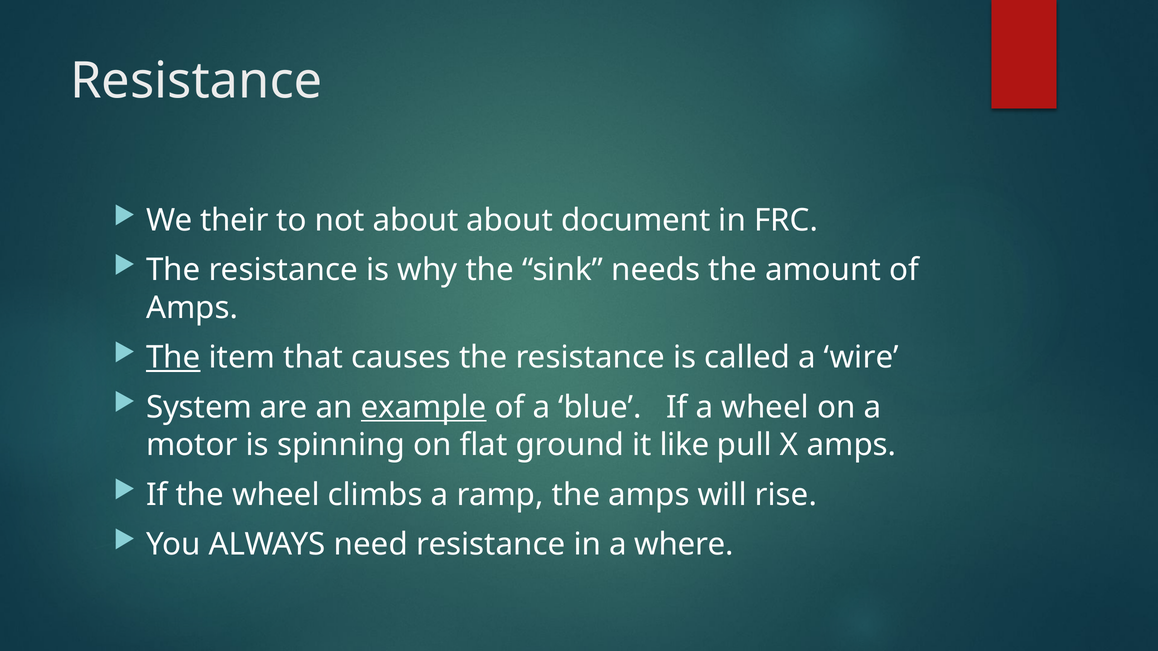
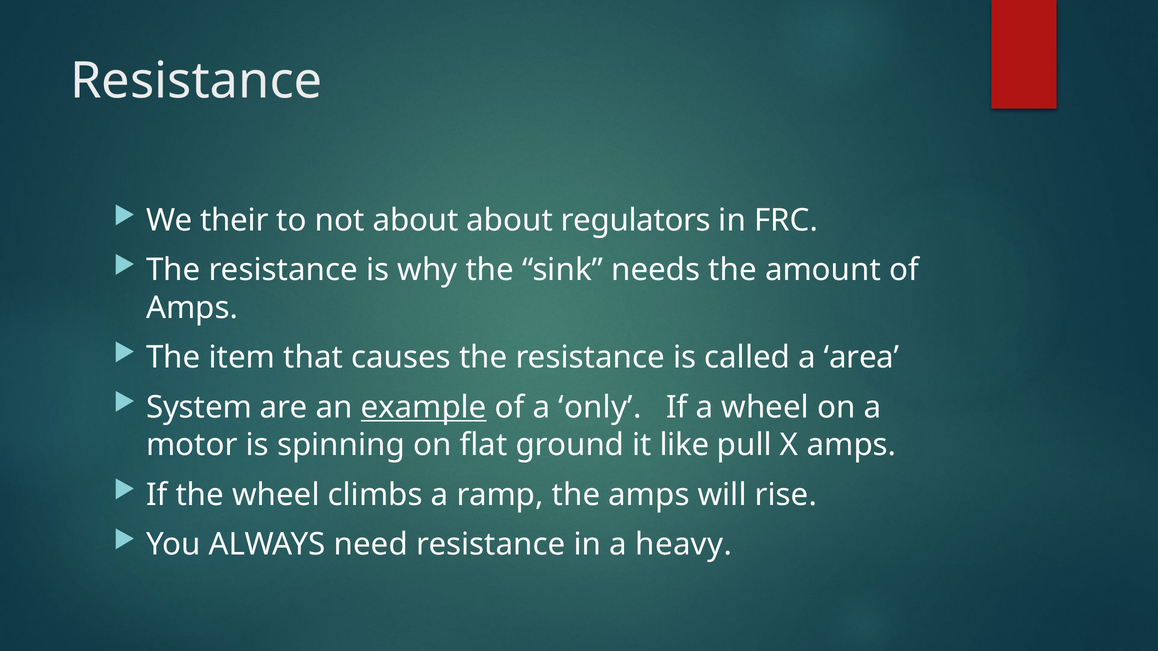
document: document -> regulators (636, 220)
The underline: present -> none (173, 358)
wire: wire -> area (862, 358)
blue: blue -> only (600, 407)
where: where -> heavy (684, 545)
